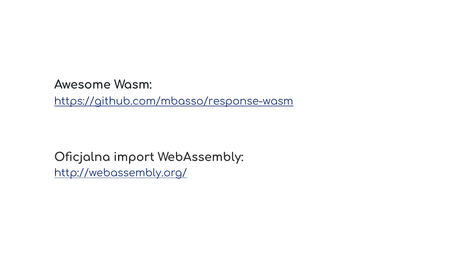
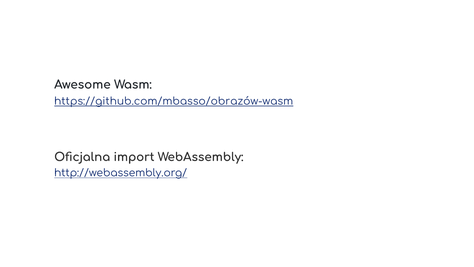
https://github.com/mbasso/response-wasm: https://github.com/mbasso/response-wasm -> https://github.com/mbasso/obrazów-wasm (174, 101)
